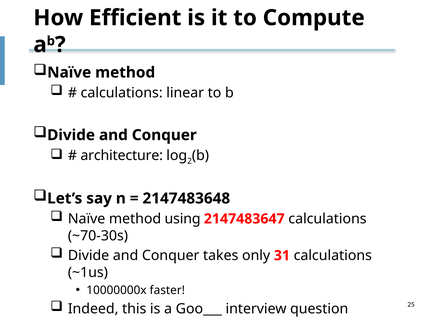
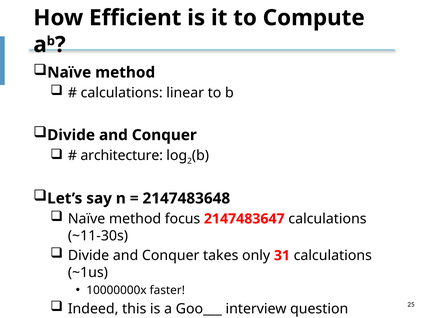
using: using -> focus (183, 219)
~70-30s: ~70-30s -> ~11-30s (98, 236)
